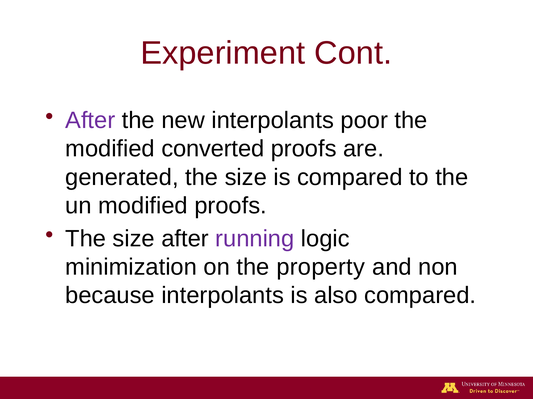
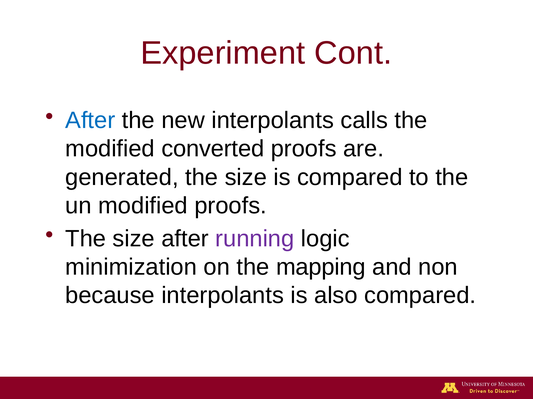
After colour: purple -> blue (90, 121)
poor: poor -> calls (364, 121)
property: property -> mapping (321, 268)
